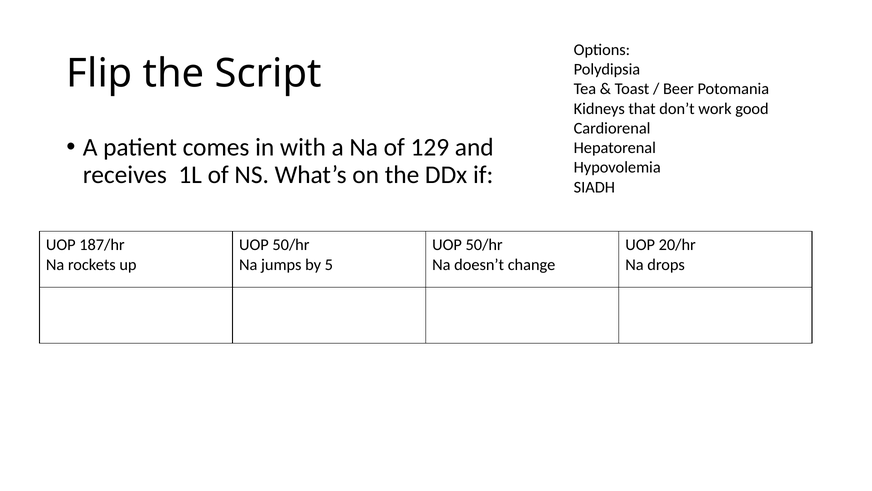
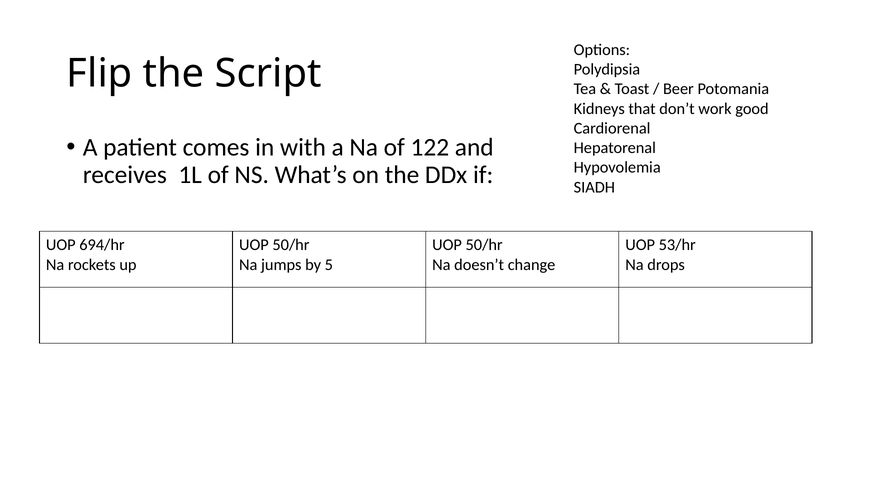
129: 129 -> 122 (430, 147)
187/hr: 187/hr -> 694/hr (102, 245)
20/hr: 20/hr -> 53/hr (677, 245)
